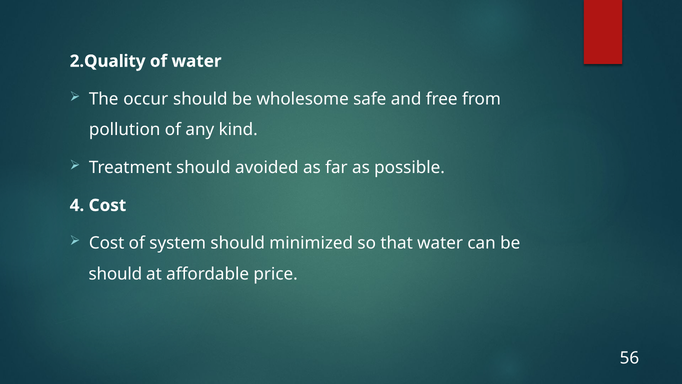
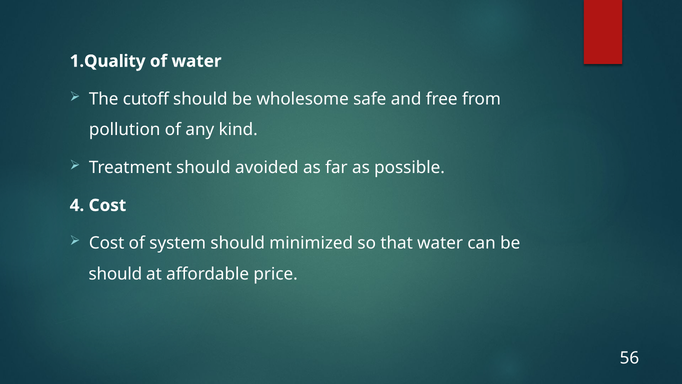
2.Quality: 2.Quality -> 1.Quality (108, 61)
occur: occur -> cutoff (146, 99)
